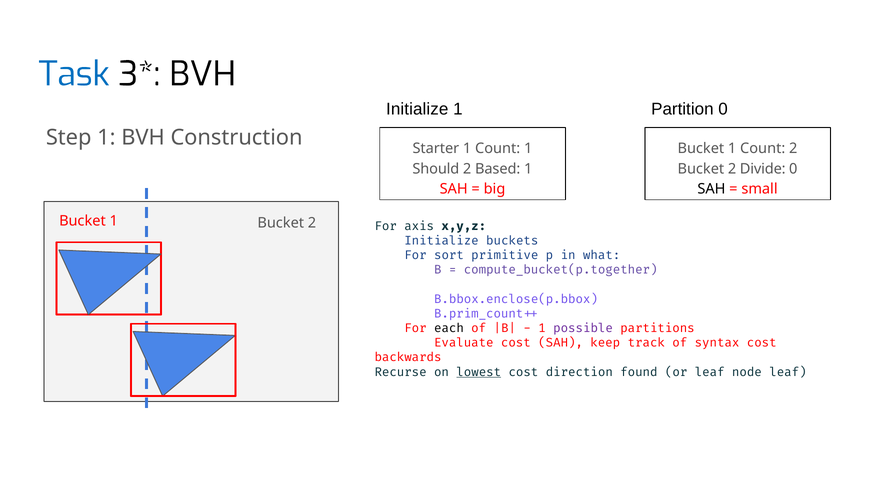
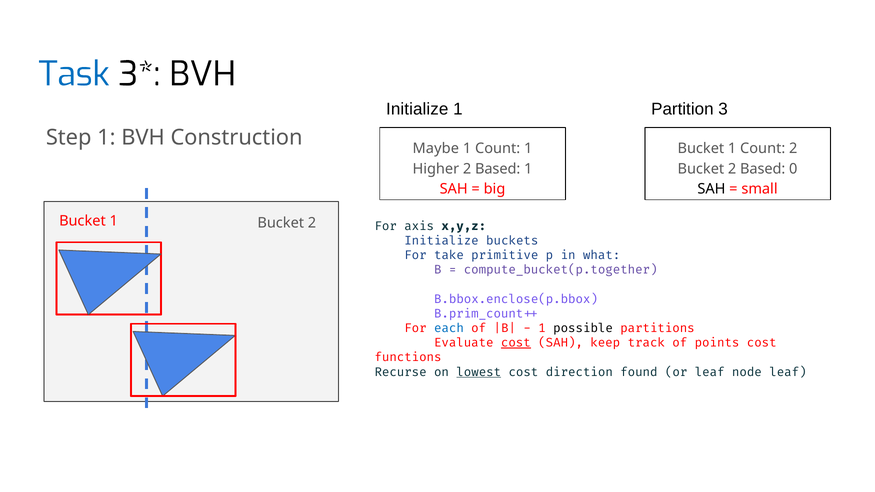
Partition 0: 0 -> 3 (723, 109)
Starter: Starter -> Maybe (436, 149)
Should: Should -> Higher (436, 169)
Bucket 2 Divide: Divide -> Based (763, 169)
sort: sort -> take (449, 255)
each colour: black -> blue (449, 328)
possible colour: purple -> black (583, 328)
cost underline: none -> present (516, 343)
syntax: syntax -> points (717, 343)
backwards: backwards -> functions (408, 358)
